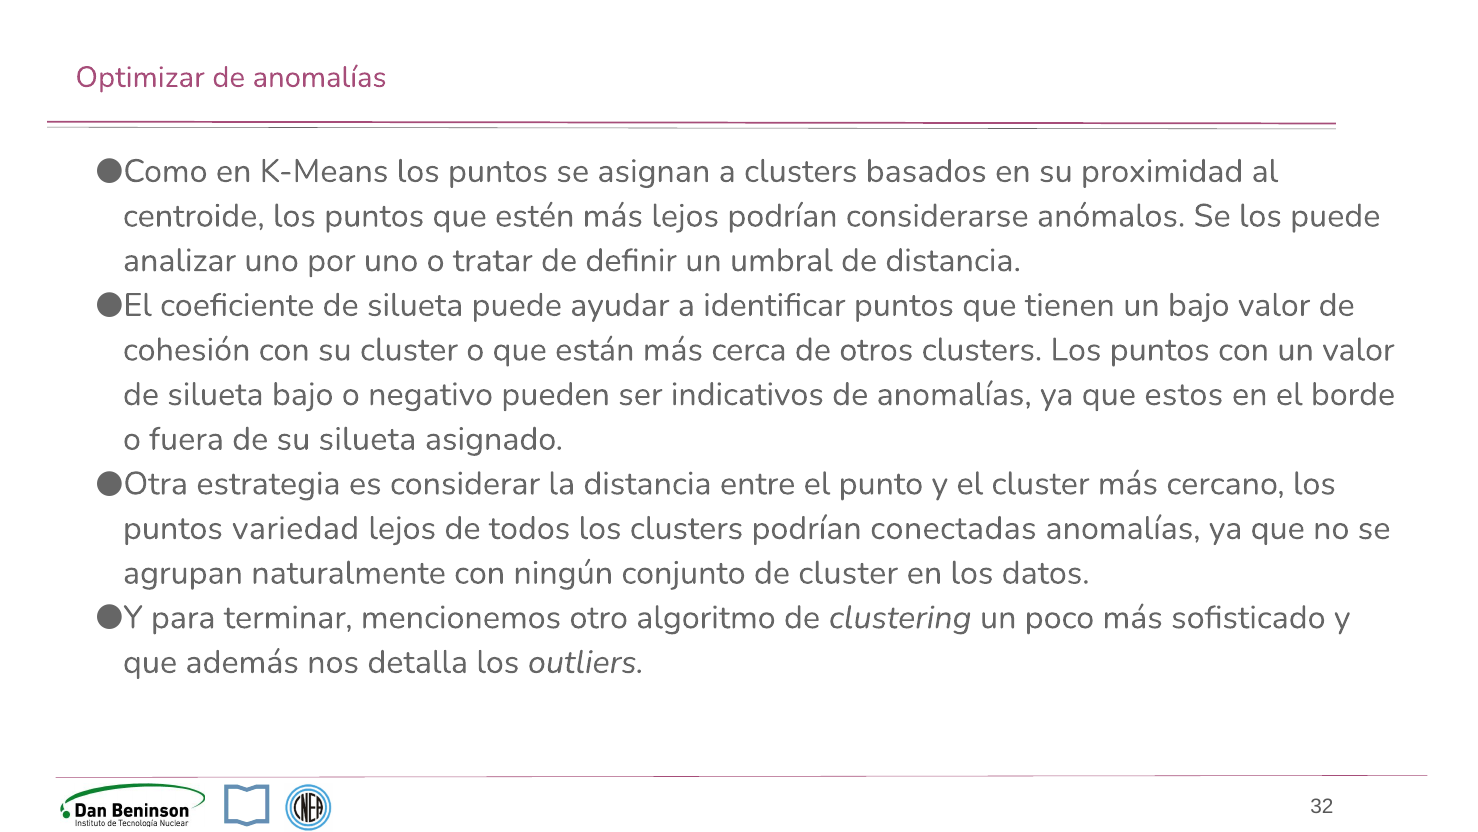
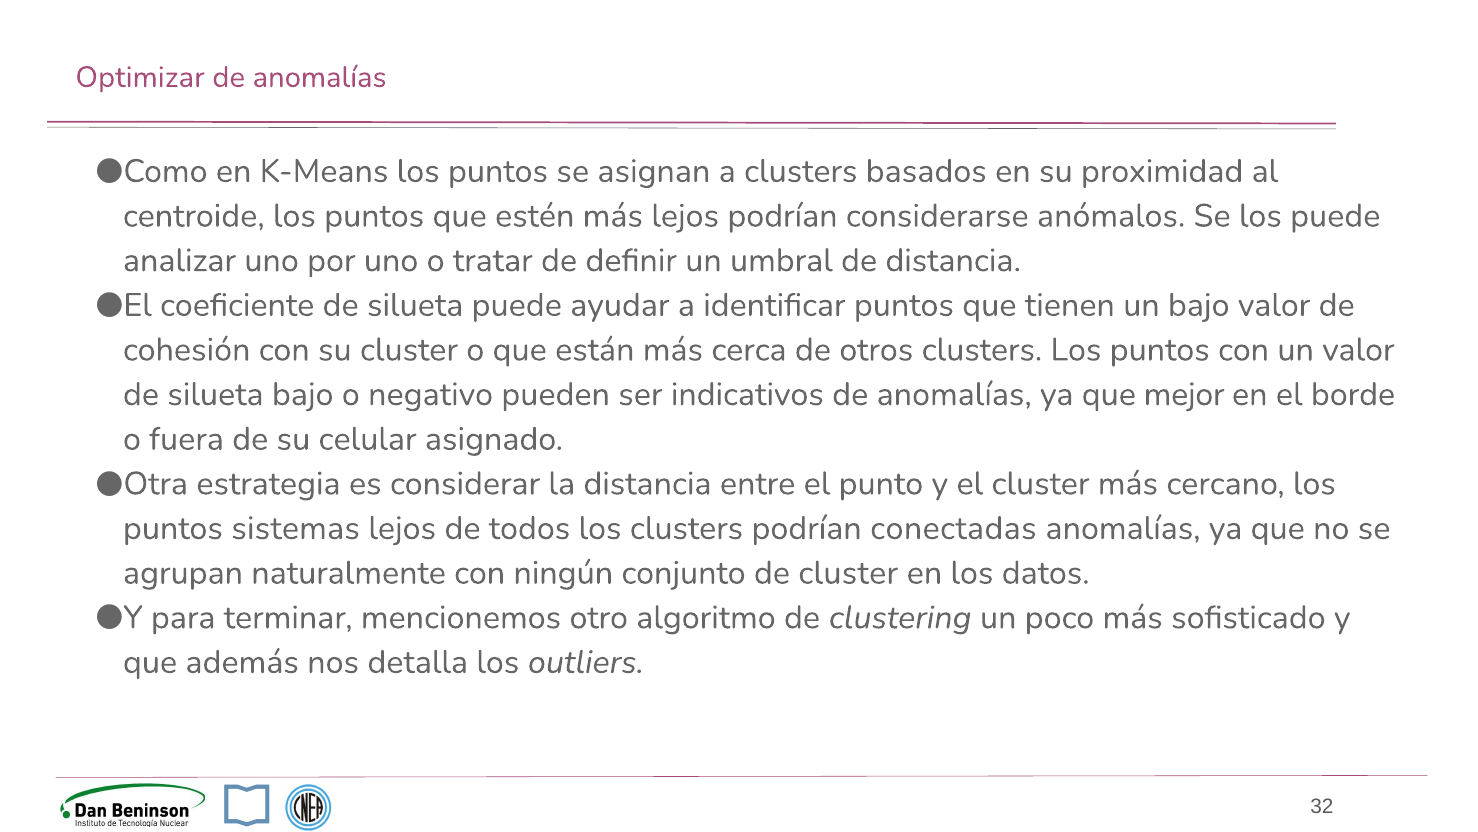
estos: estos -> mejor (1184, 394)
su silueta: silueta -> celular (368, 439)
variedad: variedad -> sistemas (296, 528)
